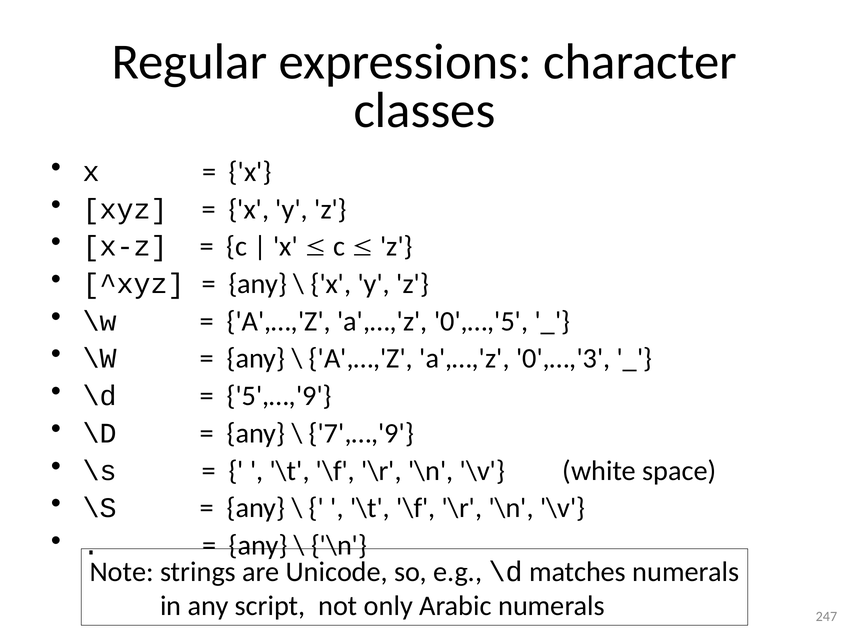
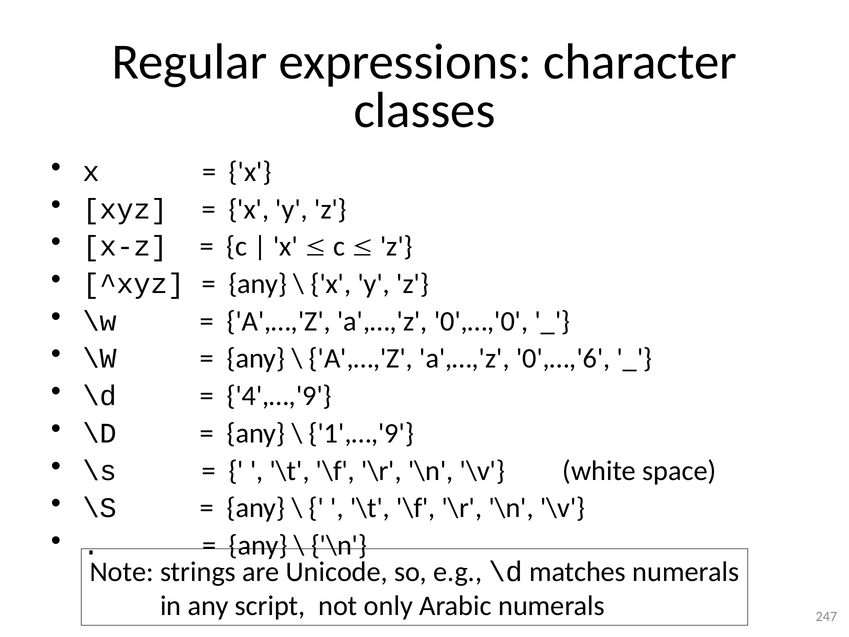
0',…,'5: 0',…,'5 -> 0',…,'0 (481, 321)
0',…,'3: 0',…,'3 -> 0',…,'6 (563, 358)
5',…,'9: 5',…,'9 -> 4',…,'9 (279, 396)
7',…,'9: 7',…,'9 -> 1',…,'9 (361, 433)
